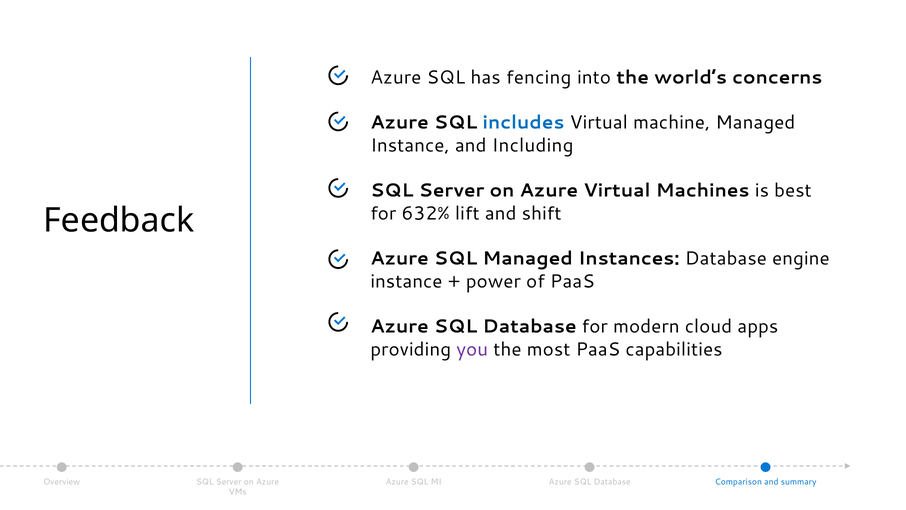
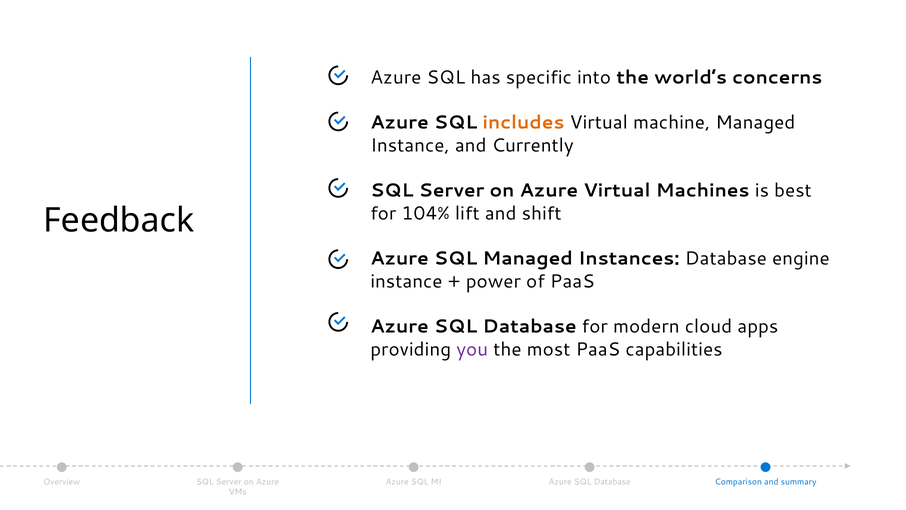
fencing: fencing -> specific (539, 77)
includes colour: blue -> orange (523, 123)
Including: Including -> Currently (533, 145)
632%: 632% -> 104% (426, 213)
